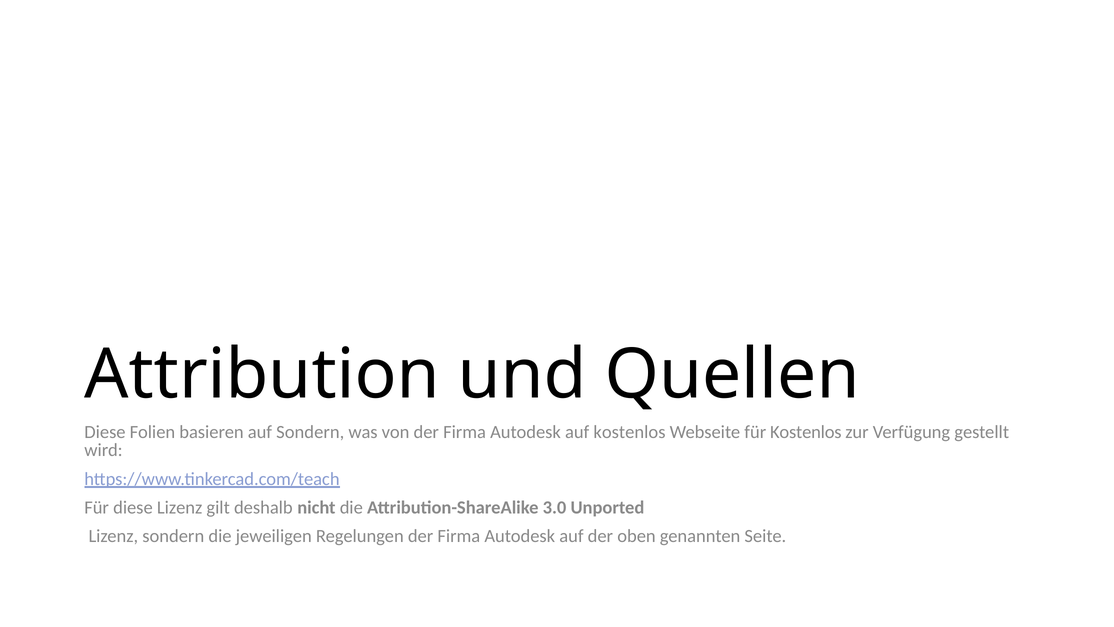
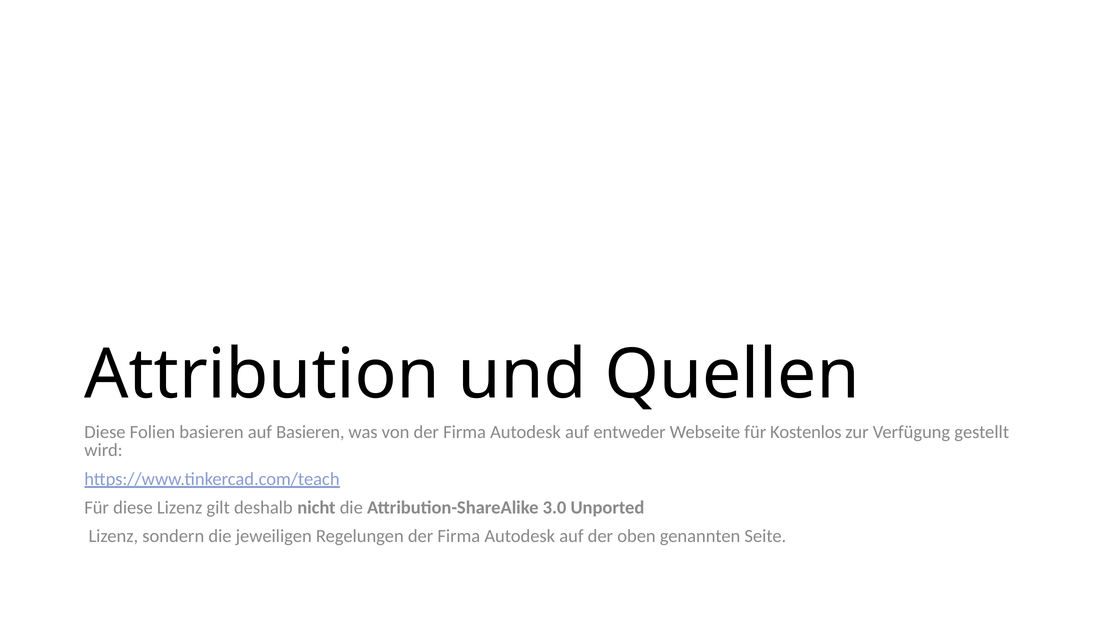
auf Sondern: Sondern -> Basieren (310, 432)
auf kostenlos: kostenlos -> entweder (630, 432)
